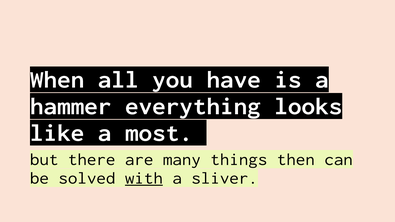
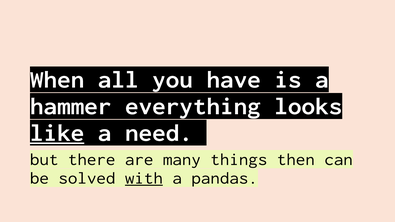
like underline: none -> present (57, 133)
most: most -> need (159, 133)
sliver: sliver -> pandas (225, 178)
